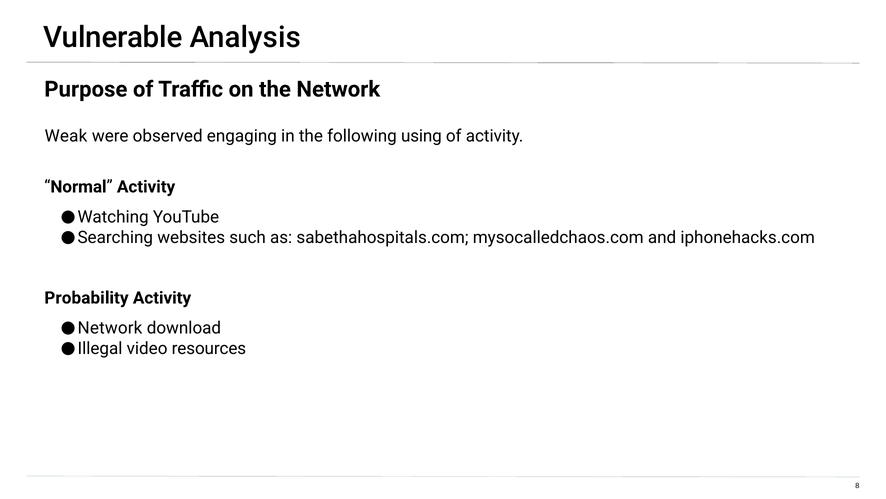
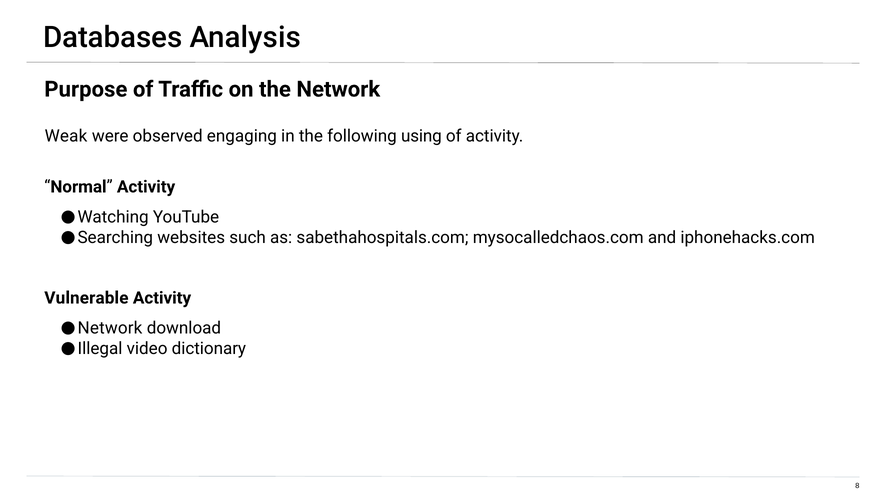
Vulnerable: Vulnerable -> Databases (113, 38)
Probability: Probability -> Vulnerable (86, 298)
resources: resources -> dictionary (209, 348)
